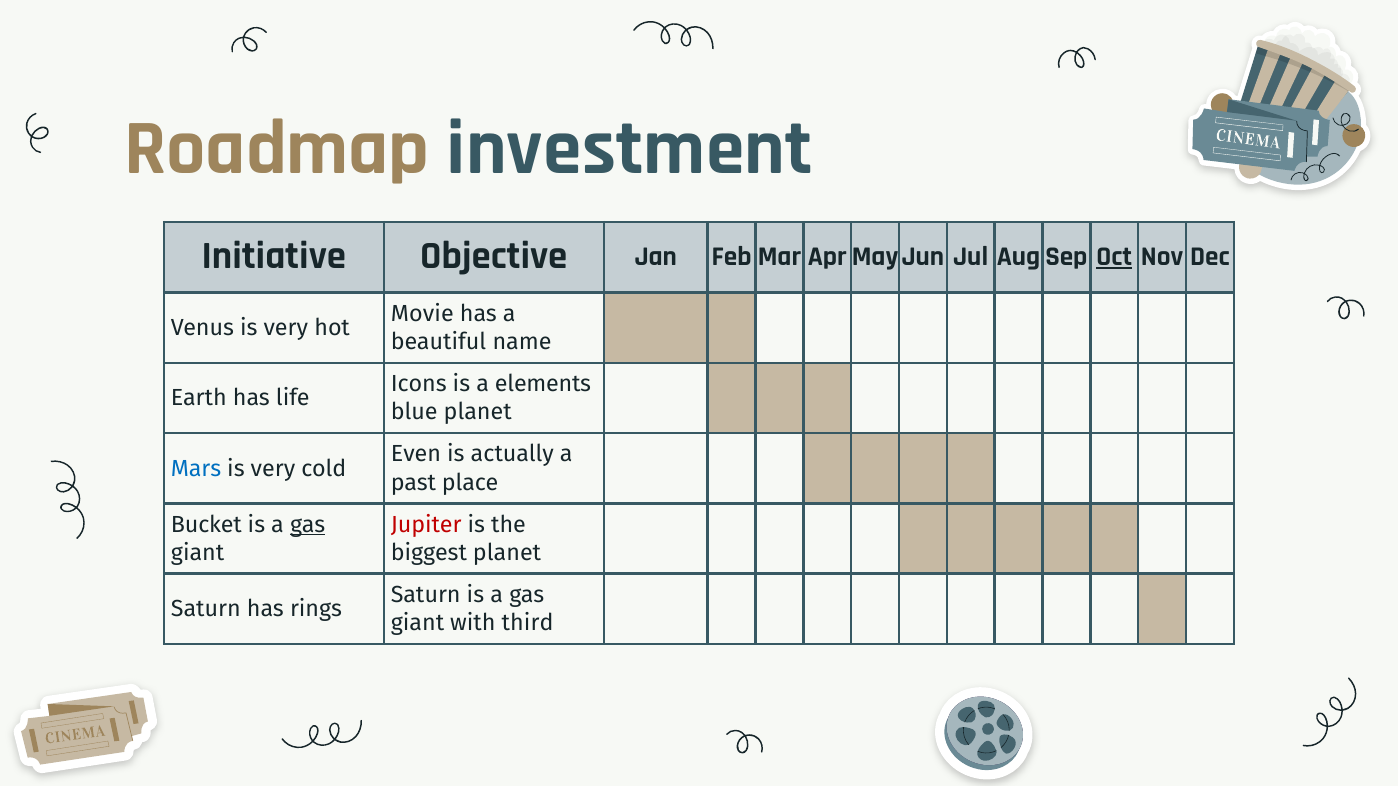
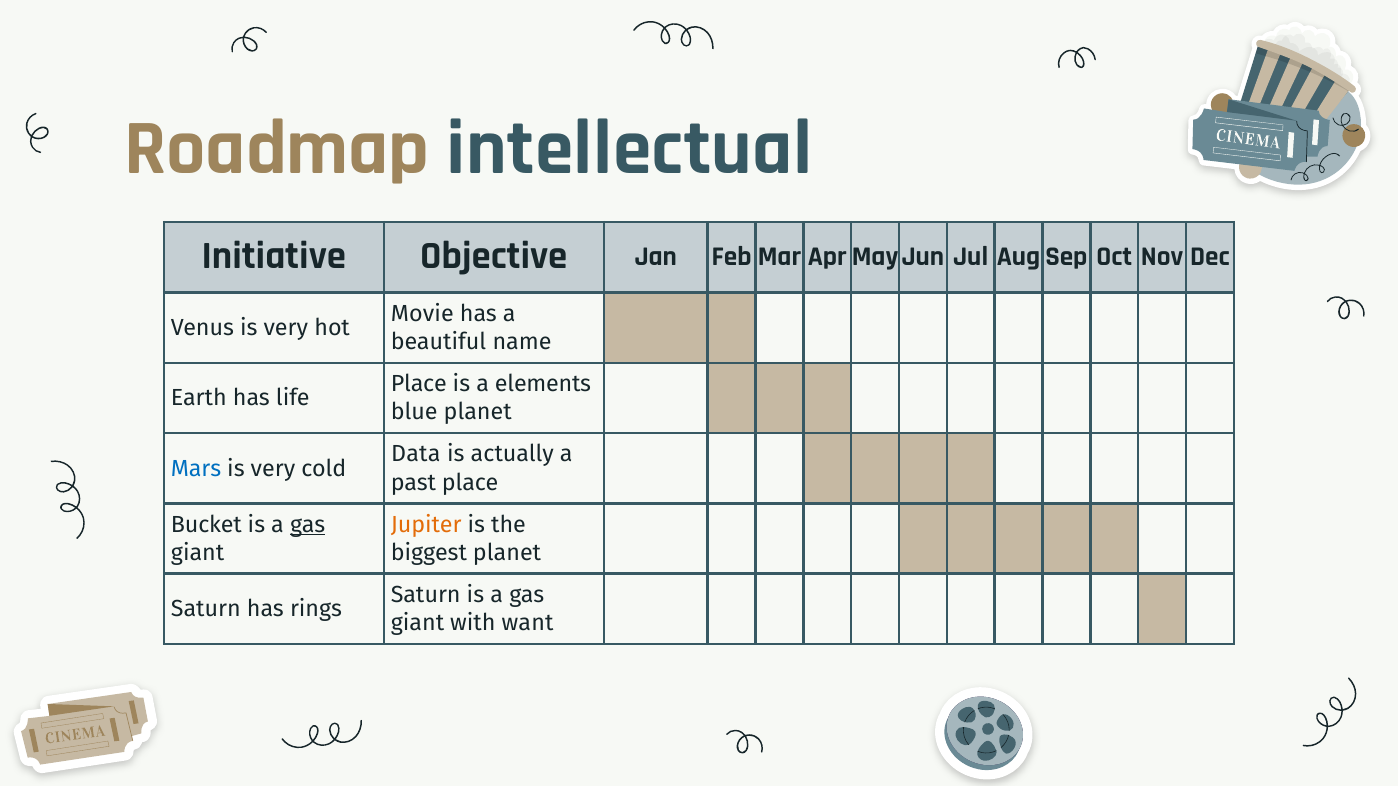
investment: investment -> intellectual (630, 148)
Oct underline: present -> none (1114, 256)
Icons: Icons -> Place (419, 384)
Even: Even -> Data (416, 454)
Jupiter colour: red -> orange (426, 525)
third: third -> want (528, 623)
